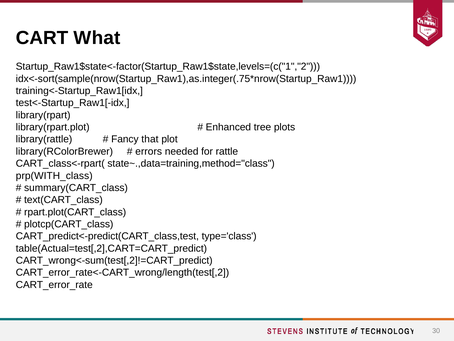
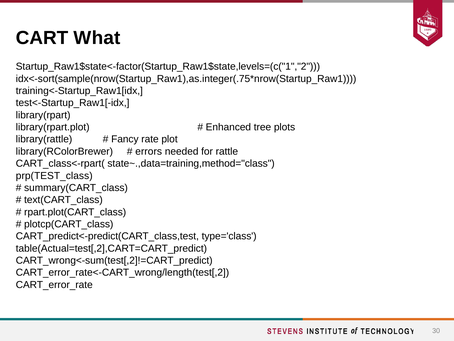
that: that -> rate (150, 139)
prp(WITH_class: prp(WITH_class -> prp(TEST_class (54, 175)
